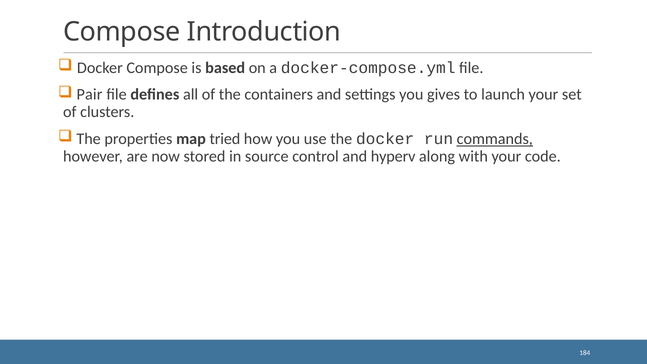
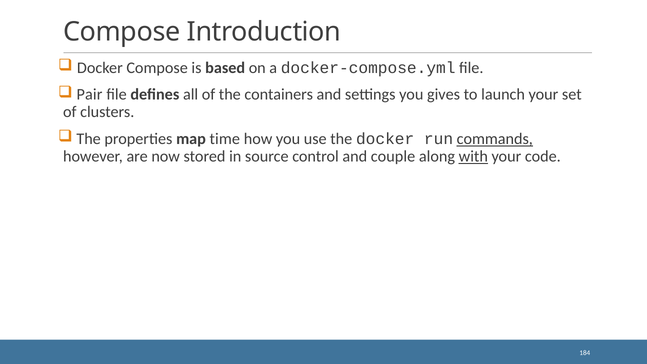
tried: tried -> time (225, 139)
hyperv: hyperv -> couple (393, 156)
with underline: none -> present (473, 156)
